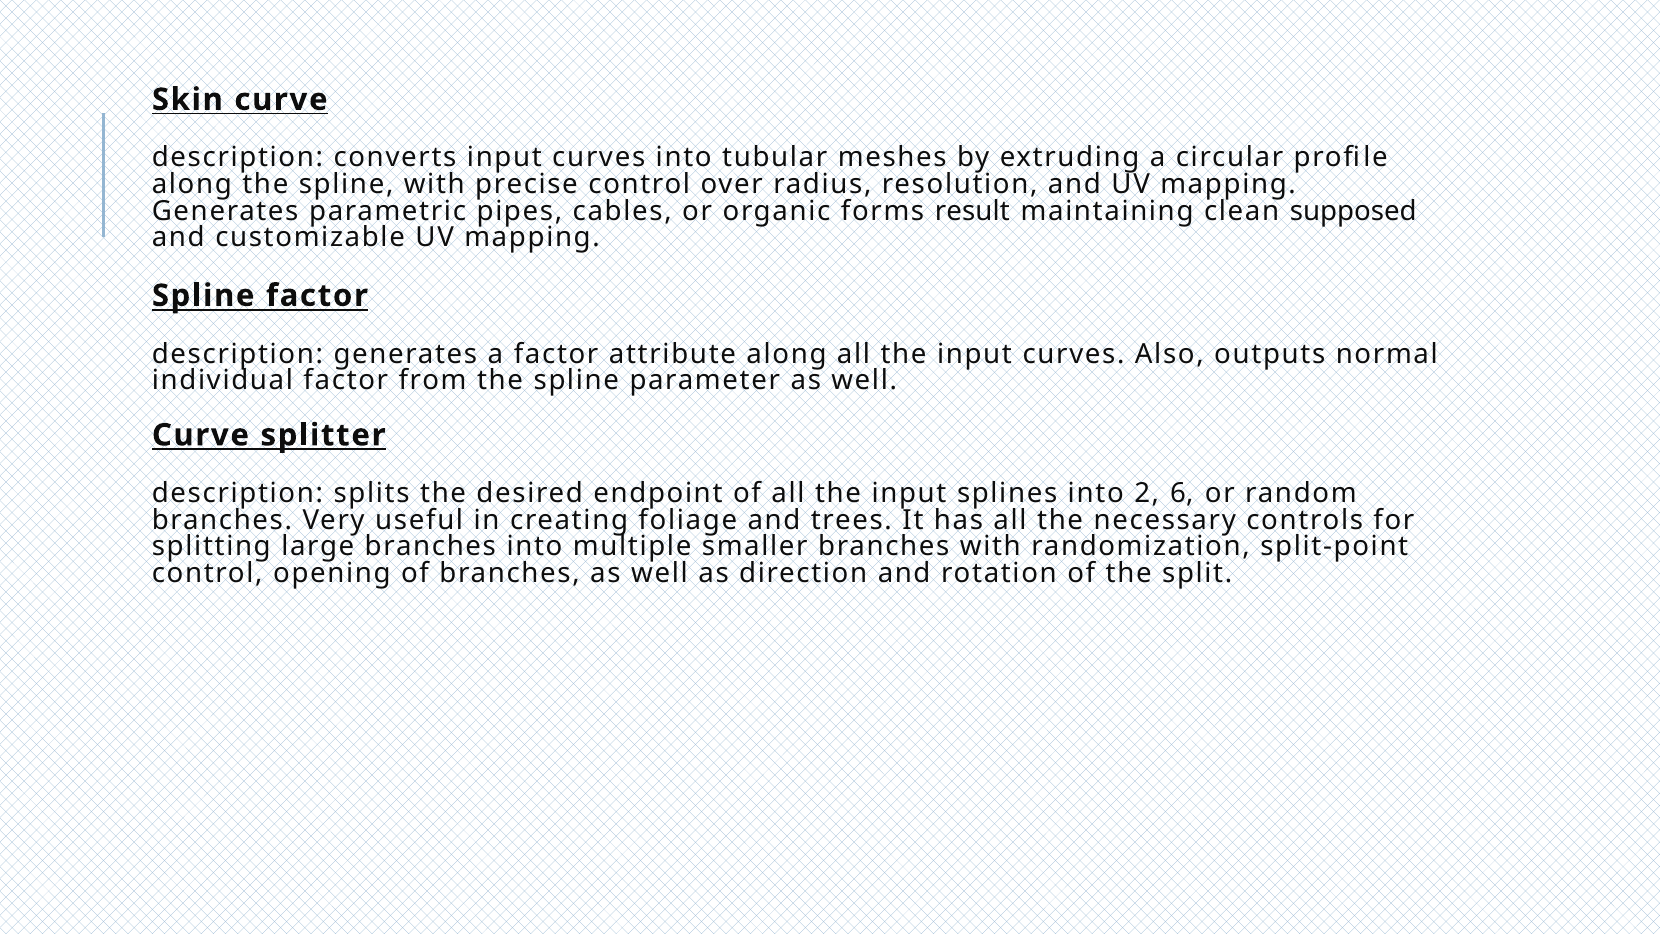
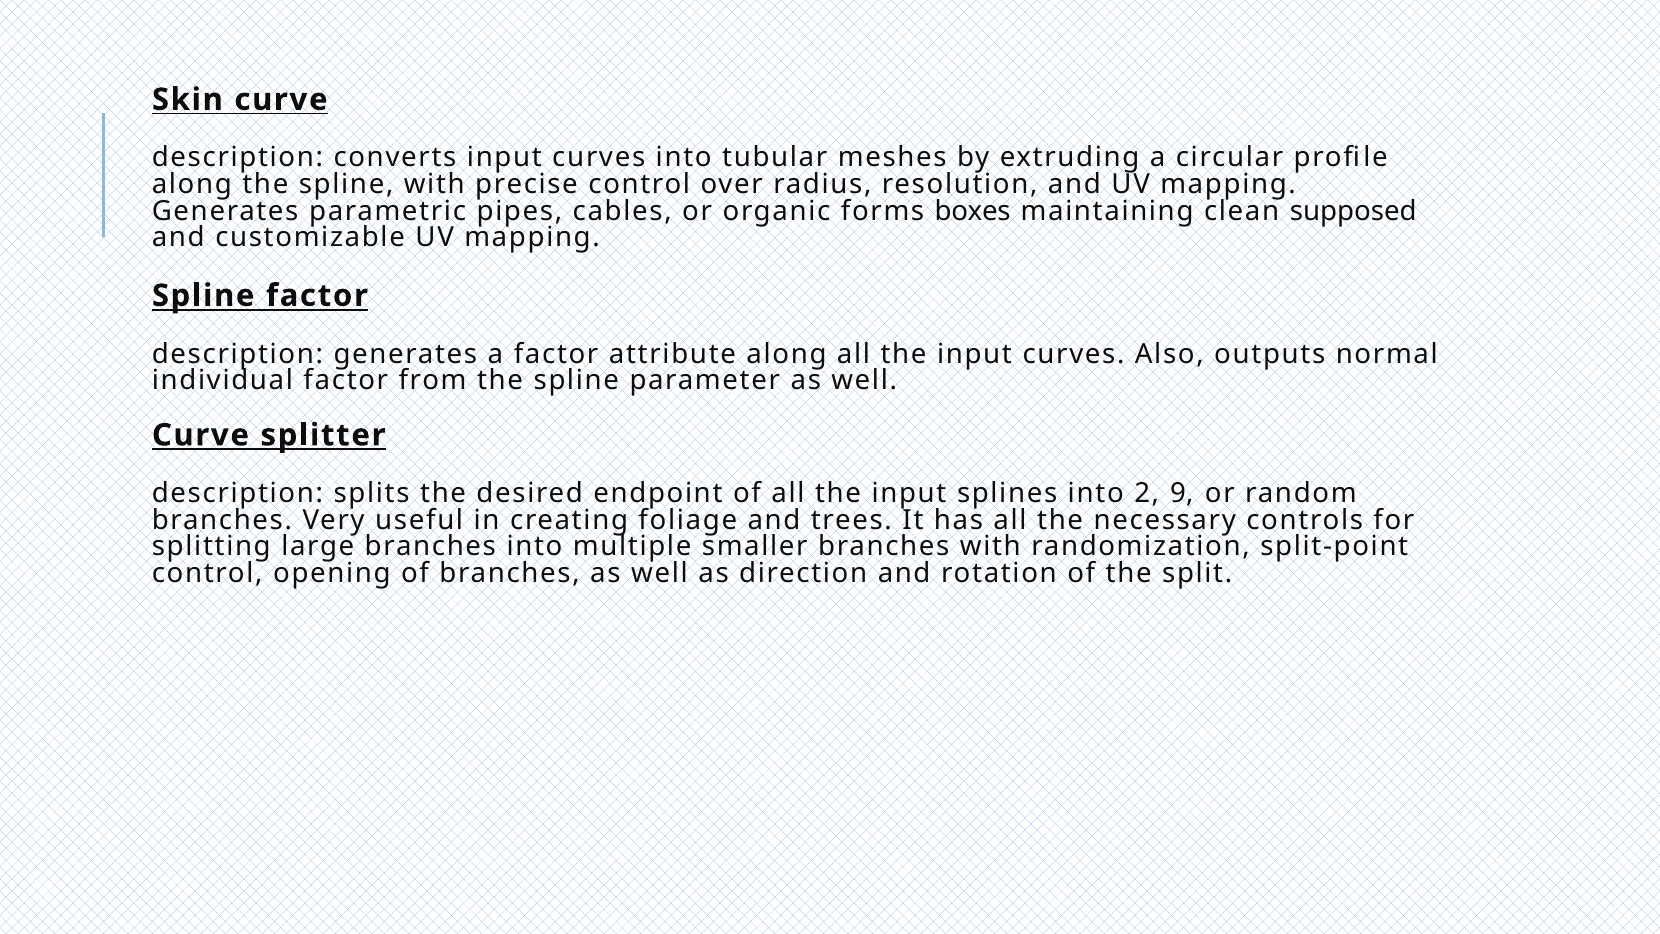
result: result -> boxes (973, 211)
6: 6 -> 9 (1182, 493)
